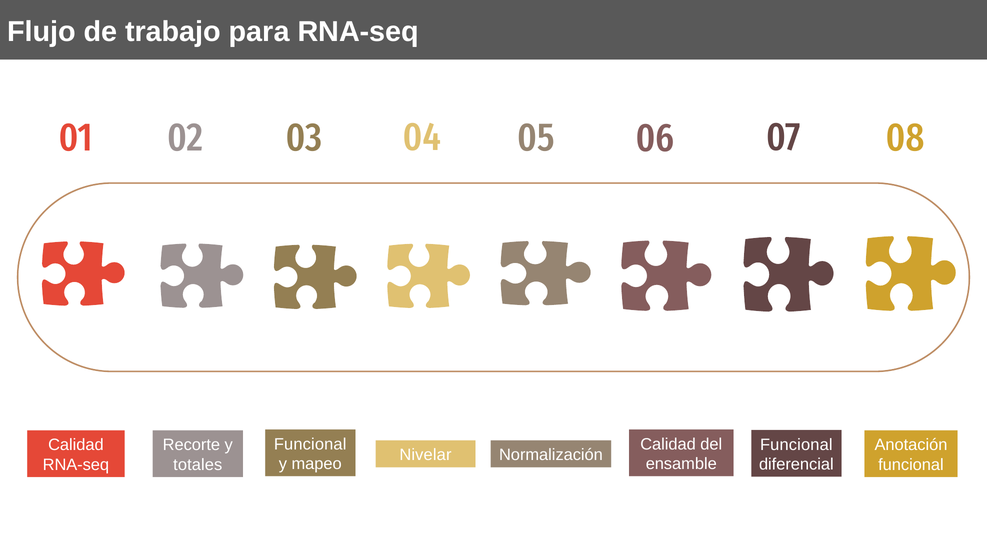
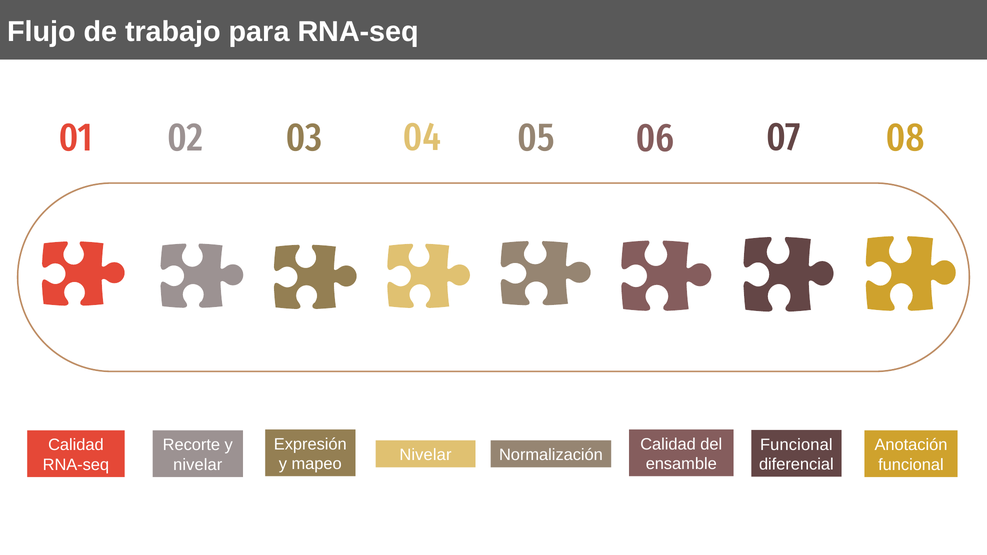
Funcional: Funcional -> Expresión (310, 444)
totales: totales -> nivelar (198, 465)
